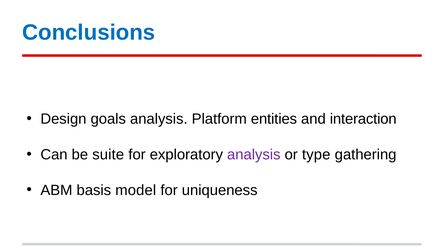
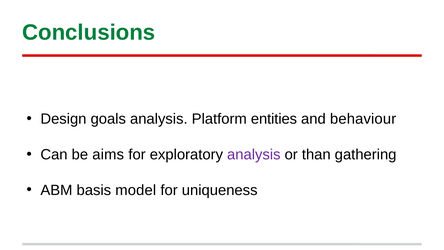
Conclusions colour: blue -> green (89, 32)
interaction: interaction -> behaviour (363, 119)
suite: suite -> aims (108, 154)
type: type -> than (316, 154)
